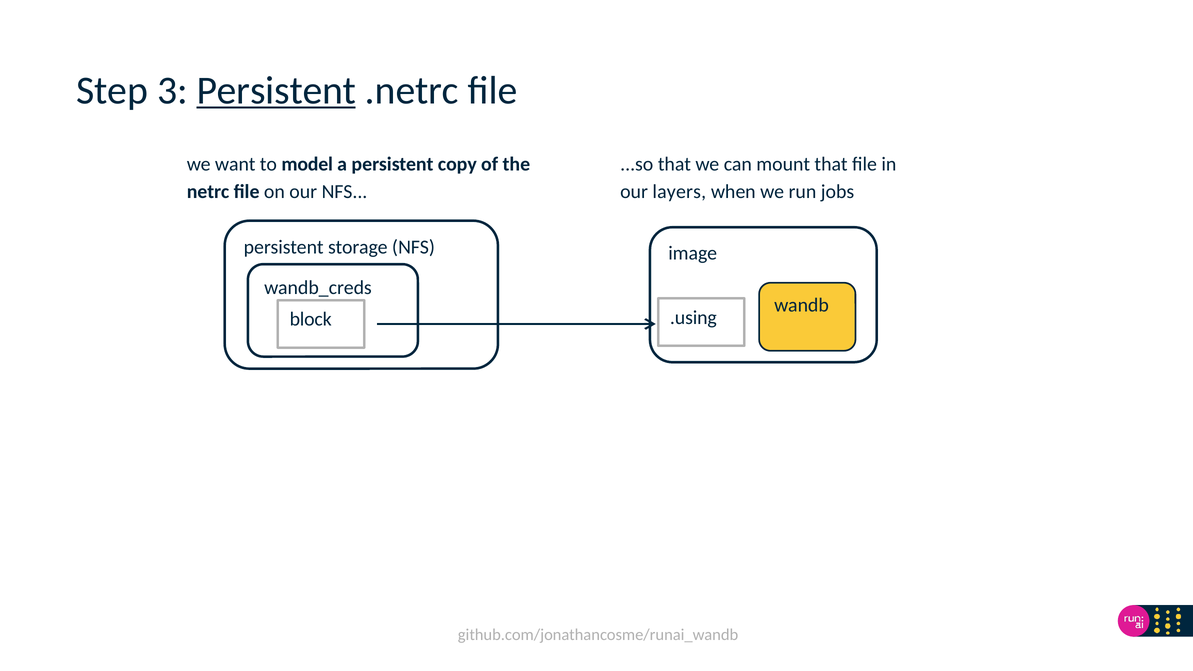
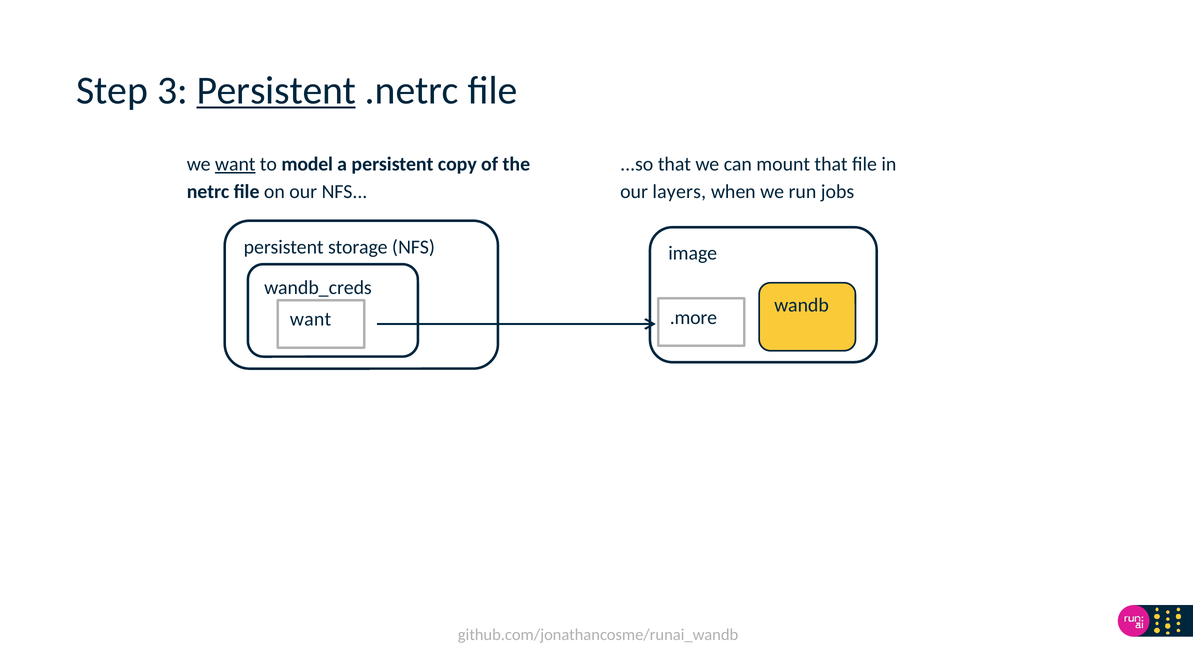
want underline: none -> present (235, 164)
.using: .using -> .more (693, 318)
block: block -> want (310, 319)
